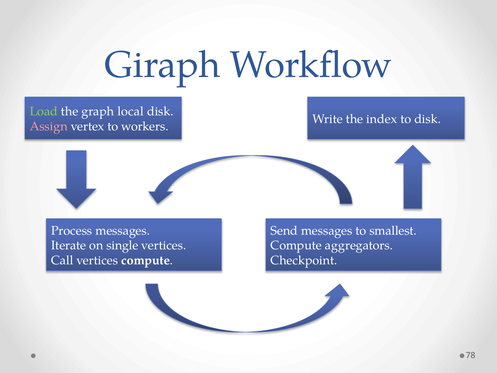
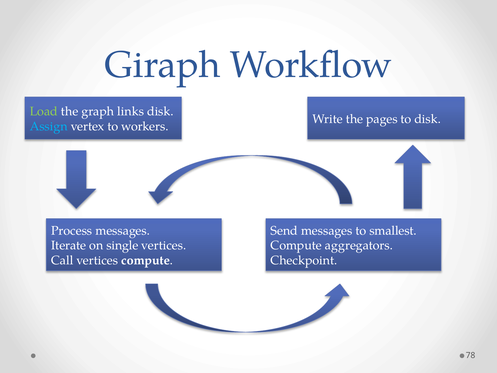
local: local -> links (131, 111)
index: index -> pages (382, 119)
Assign colour: pink -> light blue (49, 126)
